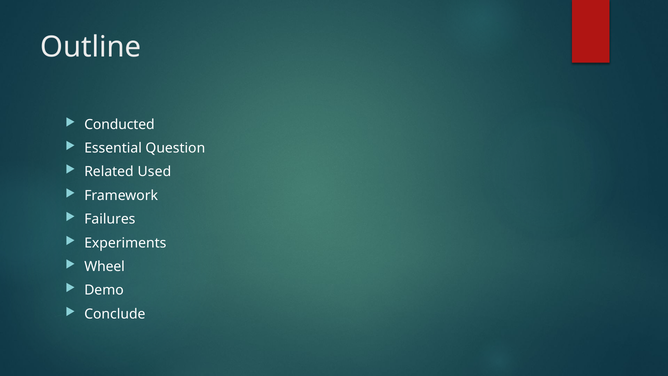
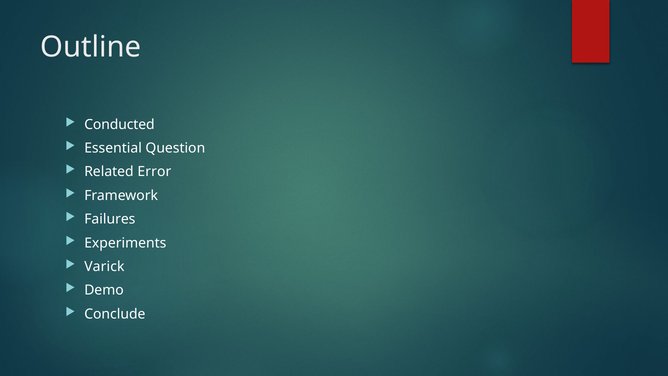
Used: Used -> Error (154, 172)
Wheel: Wheel -> Varick (104, 266)
